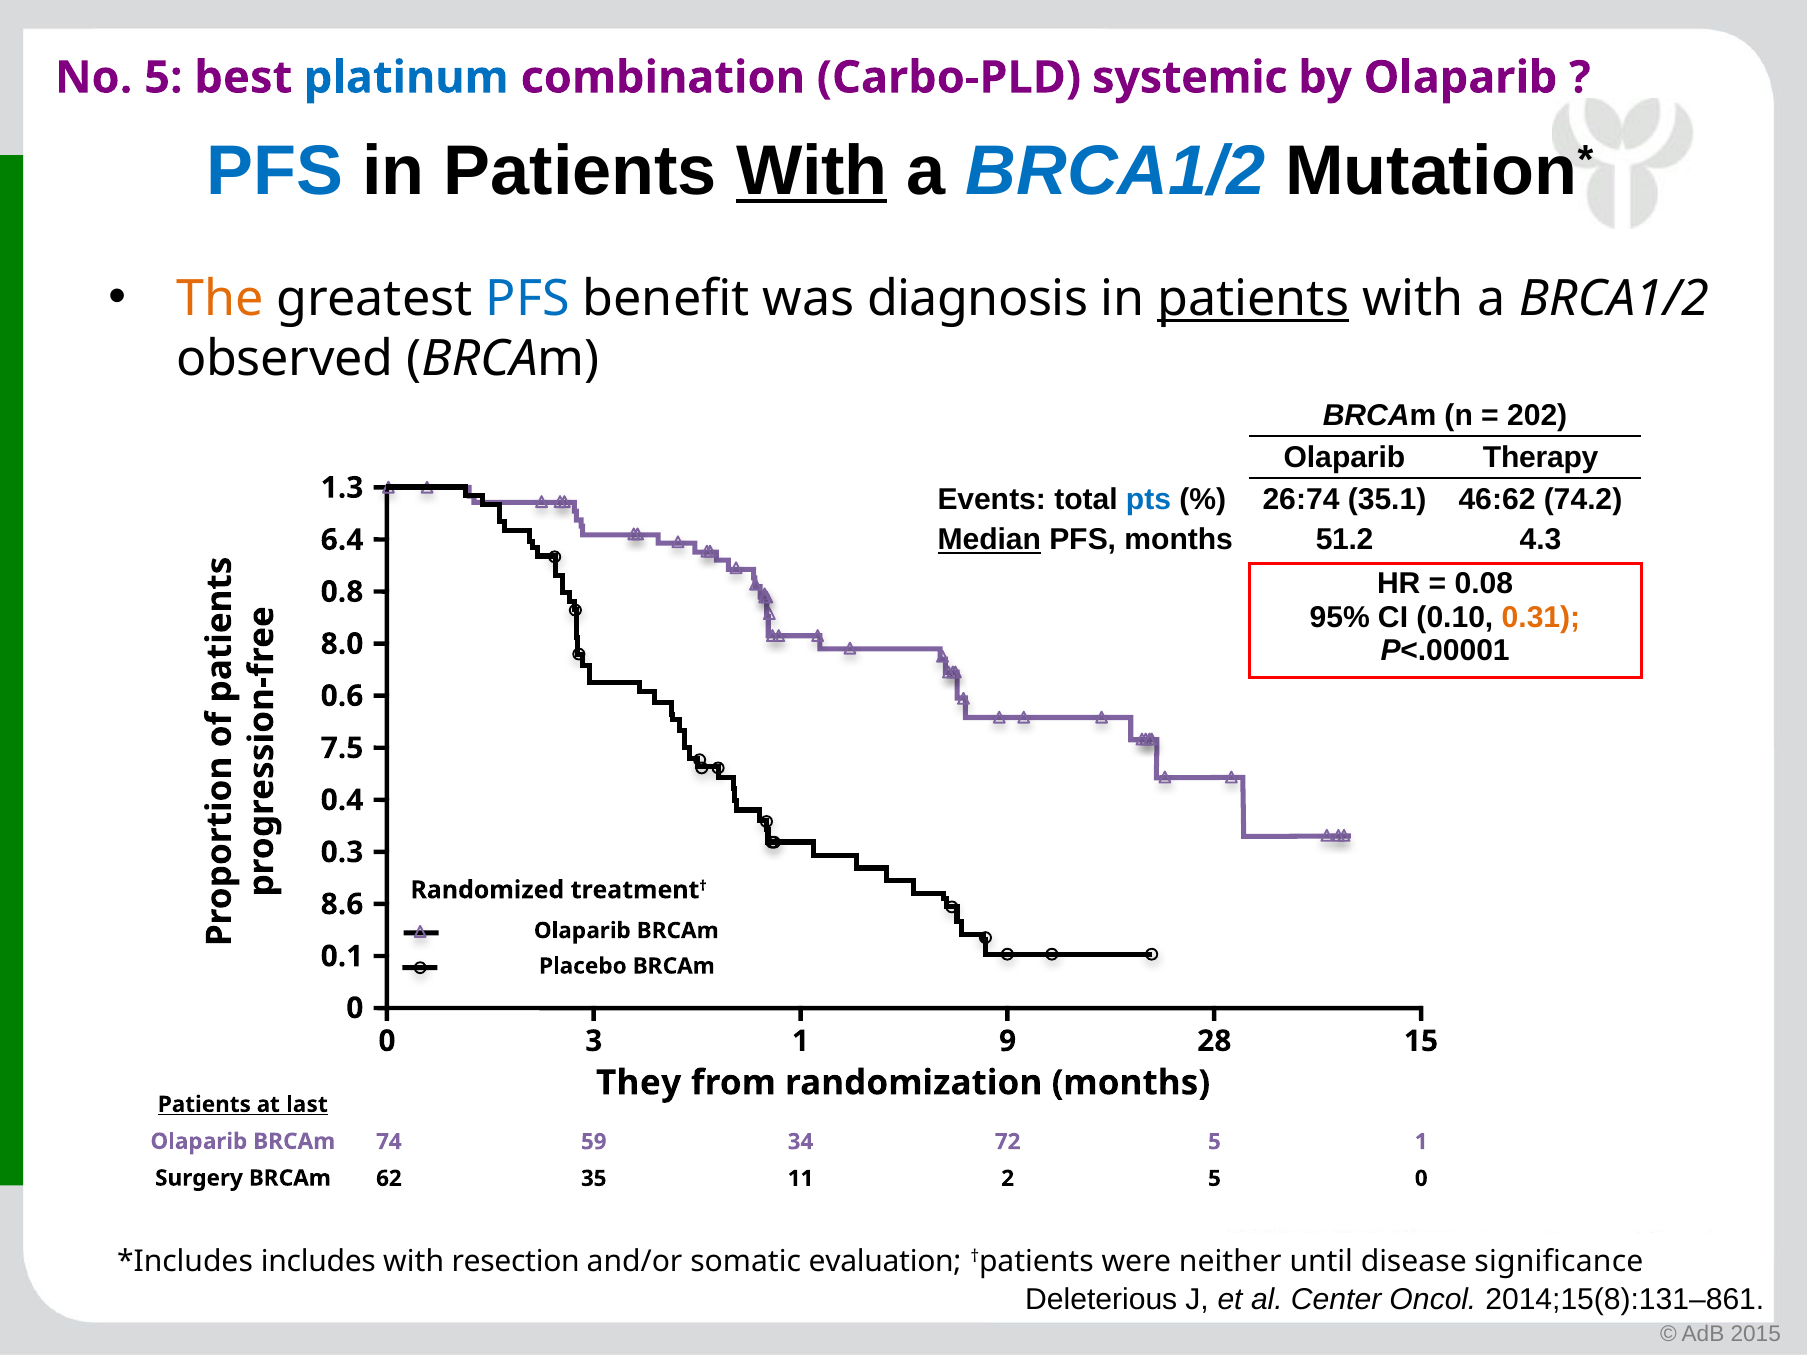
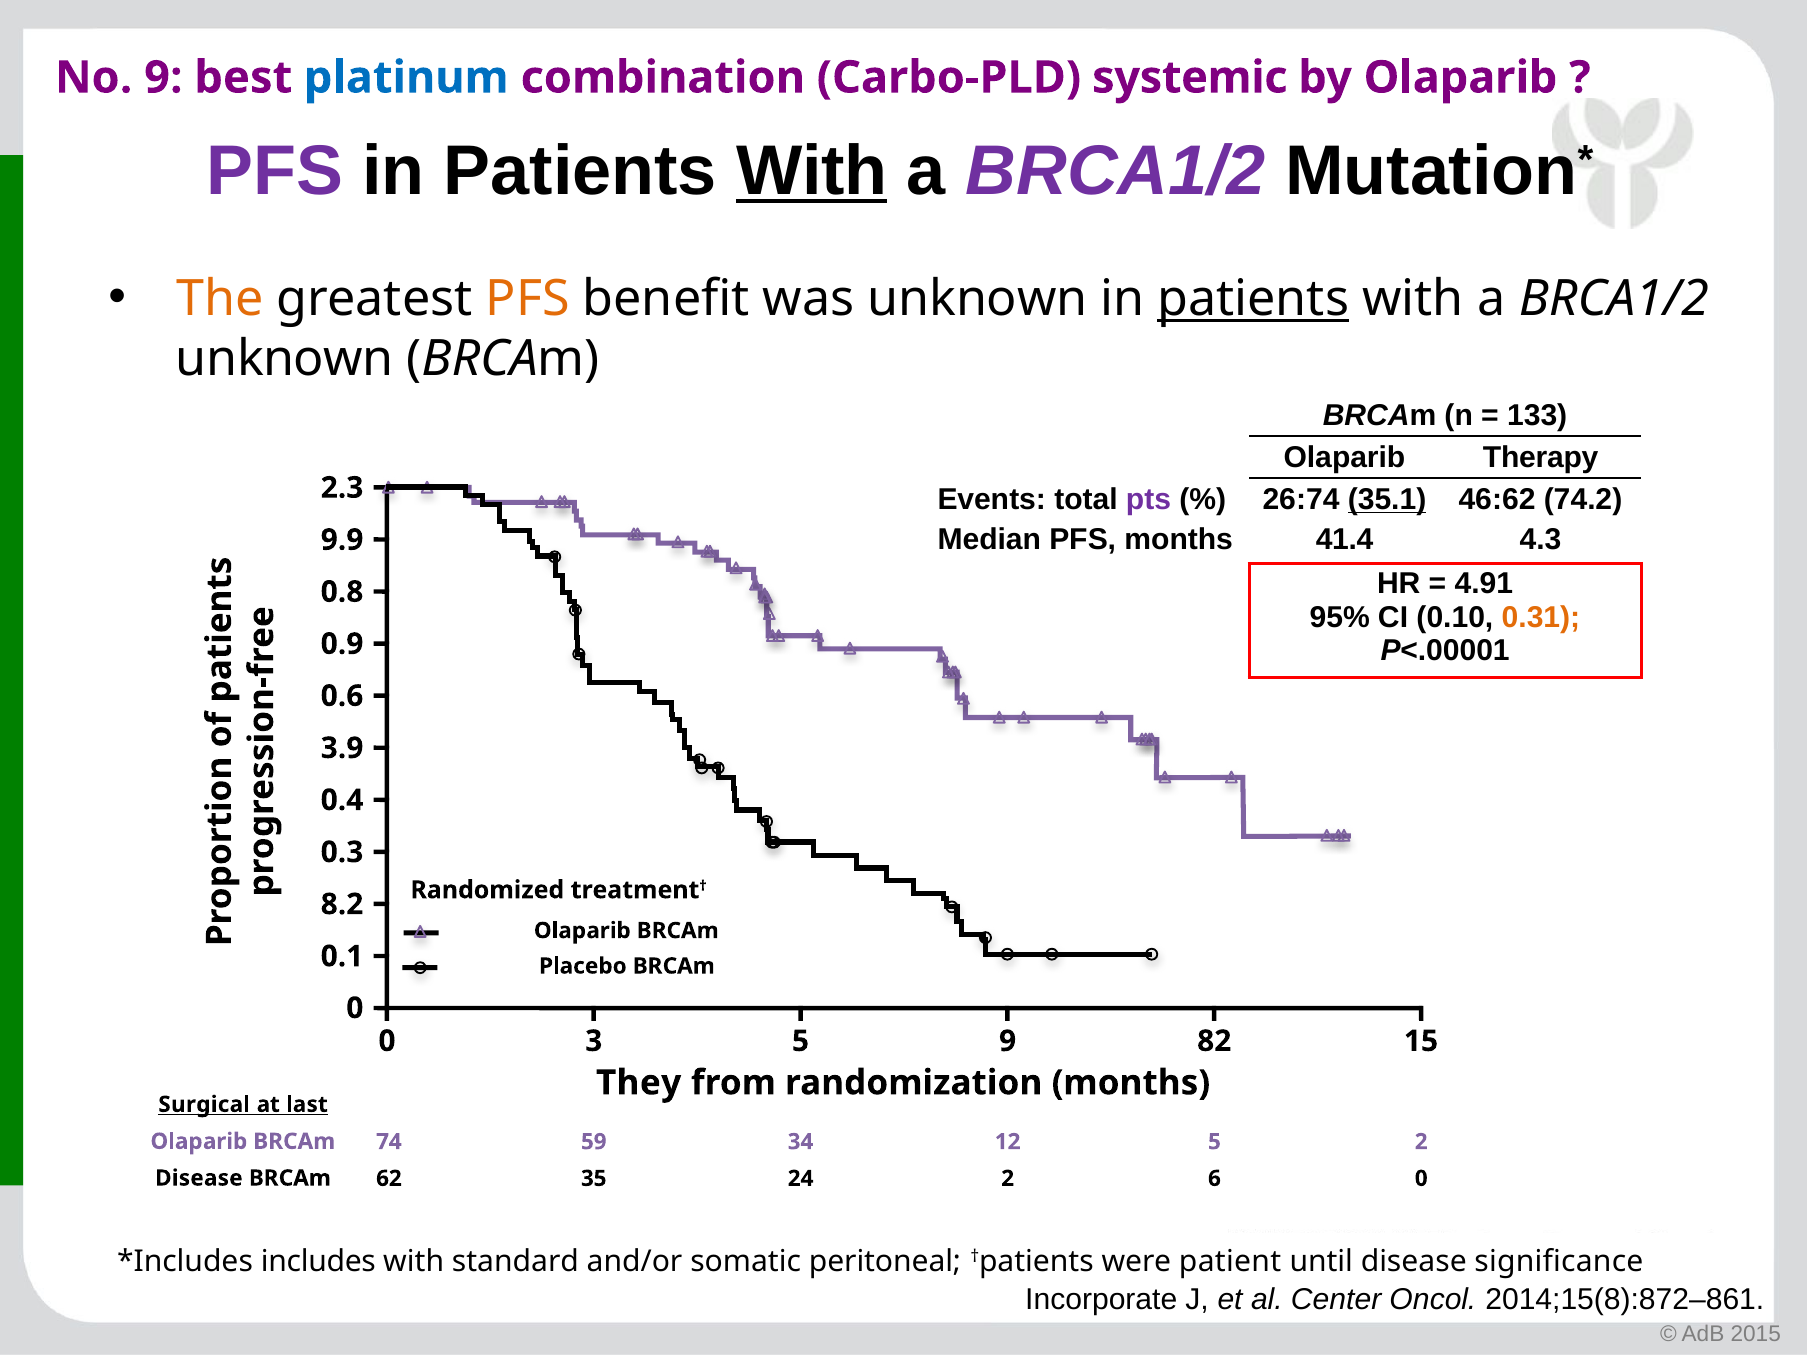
No 5: 5 -> 9 (163, 78)
PFS colour: blue -> purple (275, 171)
BRCA1/2 colour: blue -> purple (1116, 171)
PFS colour: blue -> orange (528, 299)
was diagnosis: diagnosis -> unknown (978, 299)
observed: observed -> unknown (285, 359)
202: 202 -> 133 (1537, 416)
1.3: 1.3 -> 2.3 (342, 488)
pts colour: blue -> purple (1149, 500)
35.1 underline: none -> present (1387, 500)
Median underline: present -> none (989, 540)
51.2: 51.2 -> 41.4 (1345, 540)
6.4: 6.4 -> 9.9 (342, 540)
0.08: 0.08 -> 4.91 (1484, 584)
8.0: 8.0 -> 0.9 (342, 644)
7.5: 7.5 -> 3.9 (342, 748)
8.6: 8.6 -> 8.2 (342, 904)
3 1: 1 -> 5 (800, 1041)
28: 28 -> 82 (1214, 1041)
Patients: Patients -> Surgical (204, 1105)
72: 72 -> 12 (1008, 1142)
5 1: 1 -> 2 (1421, 1142)
Surgery: Surgery -> Disease (199, 1178)
11: 11 -> 24 (801, 1179)
2 5: 5 -> 6 (1214, 1179)
resection: resection -> standard (515, 1262)
evaluation: evaluation -> peritoneal (885, 1262)
neither: neither -> patient (1230, 1262)
Deleterious: Deleterious -> Incorporate (1101, 1300)
2014;15(8):131–861: 2014;15(8):131–861 -> 2014;15(8):872–861 (1625, 1300)
